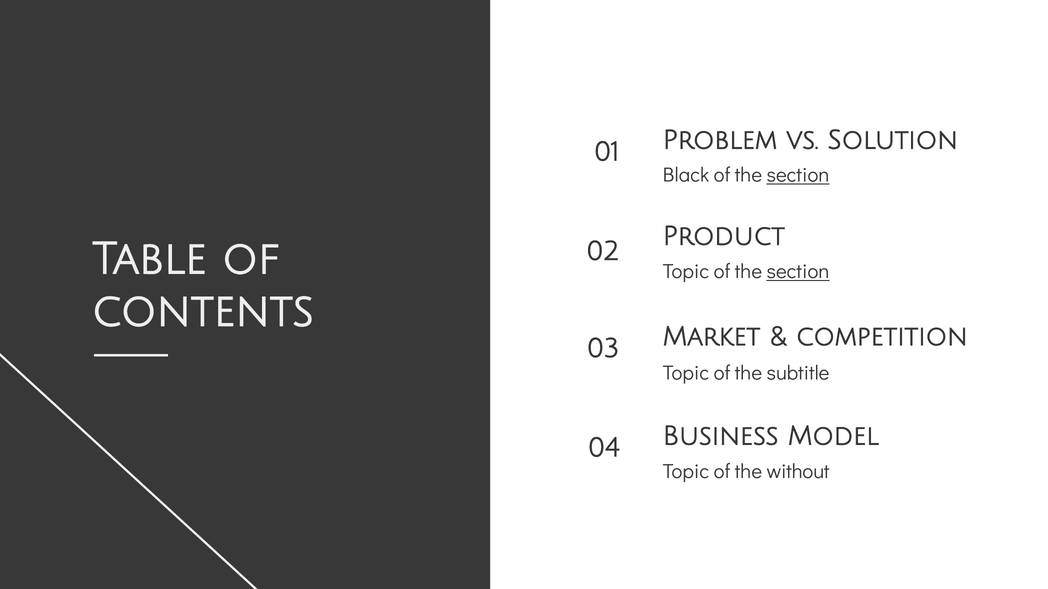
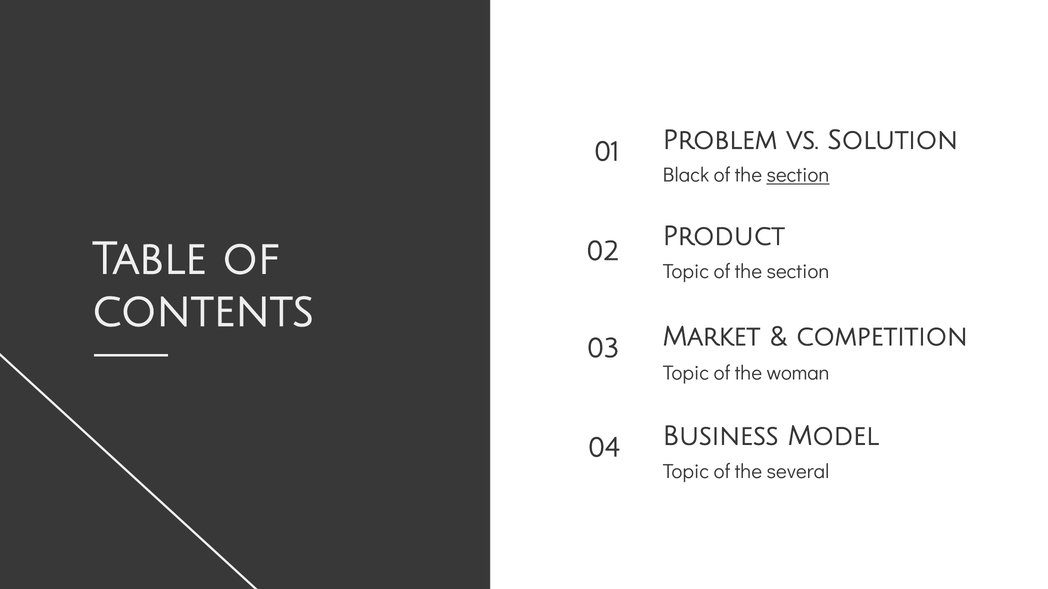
section underline: present -> none (798, 272)
subtitle: subtitle -> woman (798, 373)
without: without -> several (798, 472)
